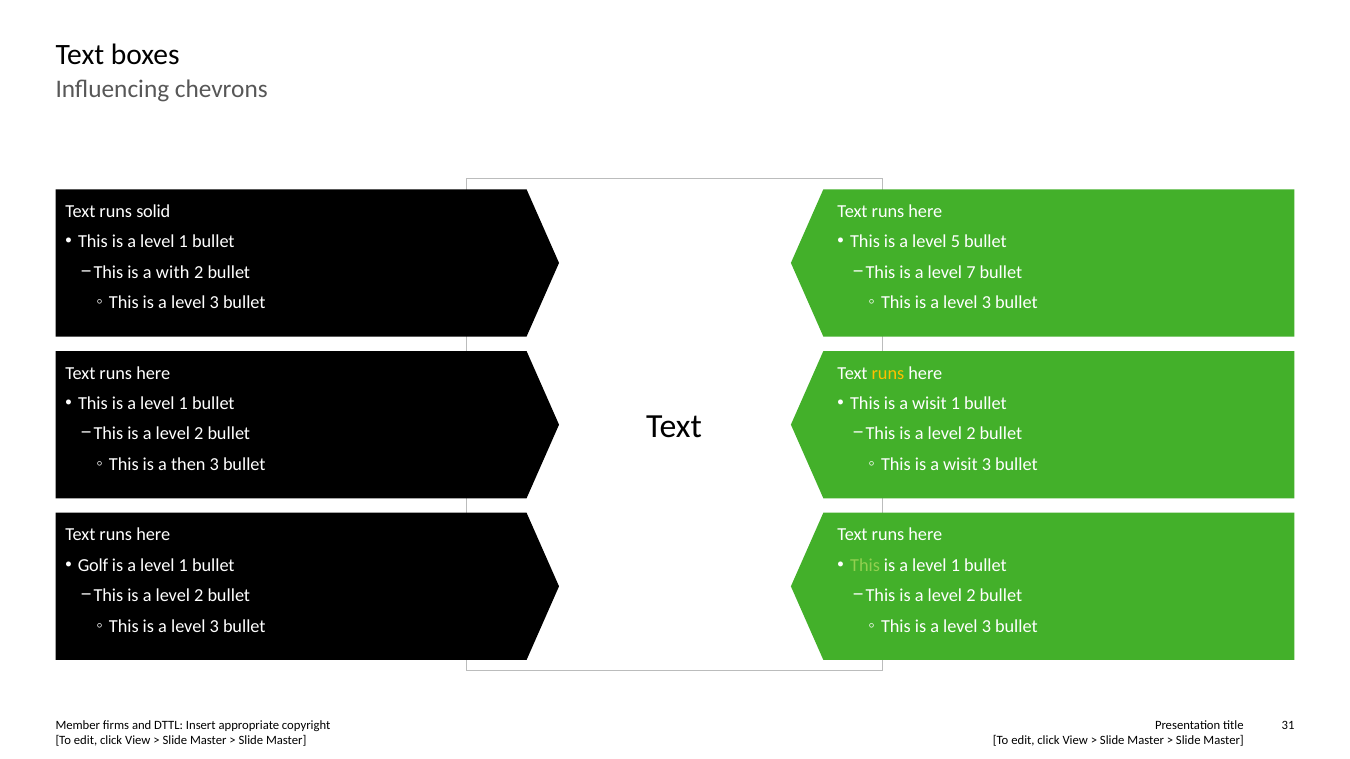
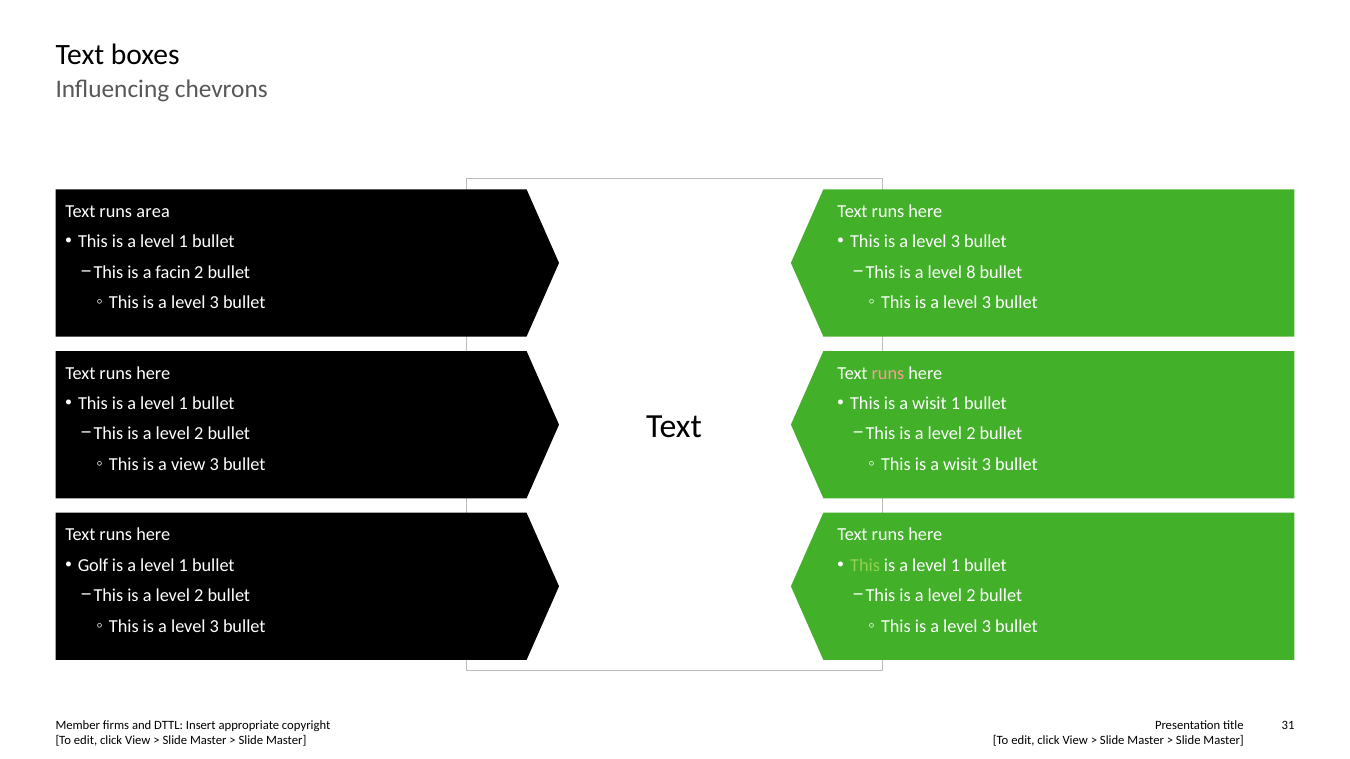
solid: solid -> area (153, 212)
5: 5 -> 3 (955, 242)
with: with -> facin (173, 272)
7: 7 -> 8 (971, 272)
runs colour: yellow -> pink (888, 373)
a then: then -> view (188, 465)
